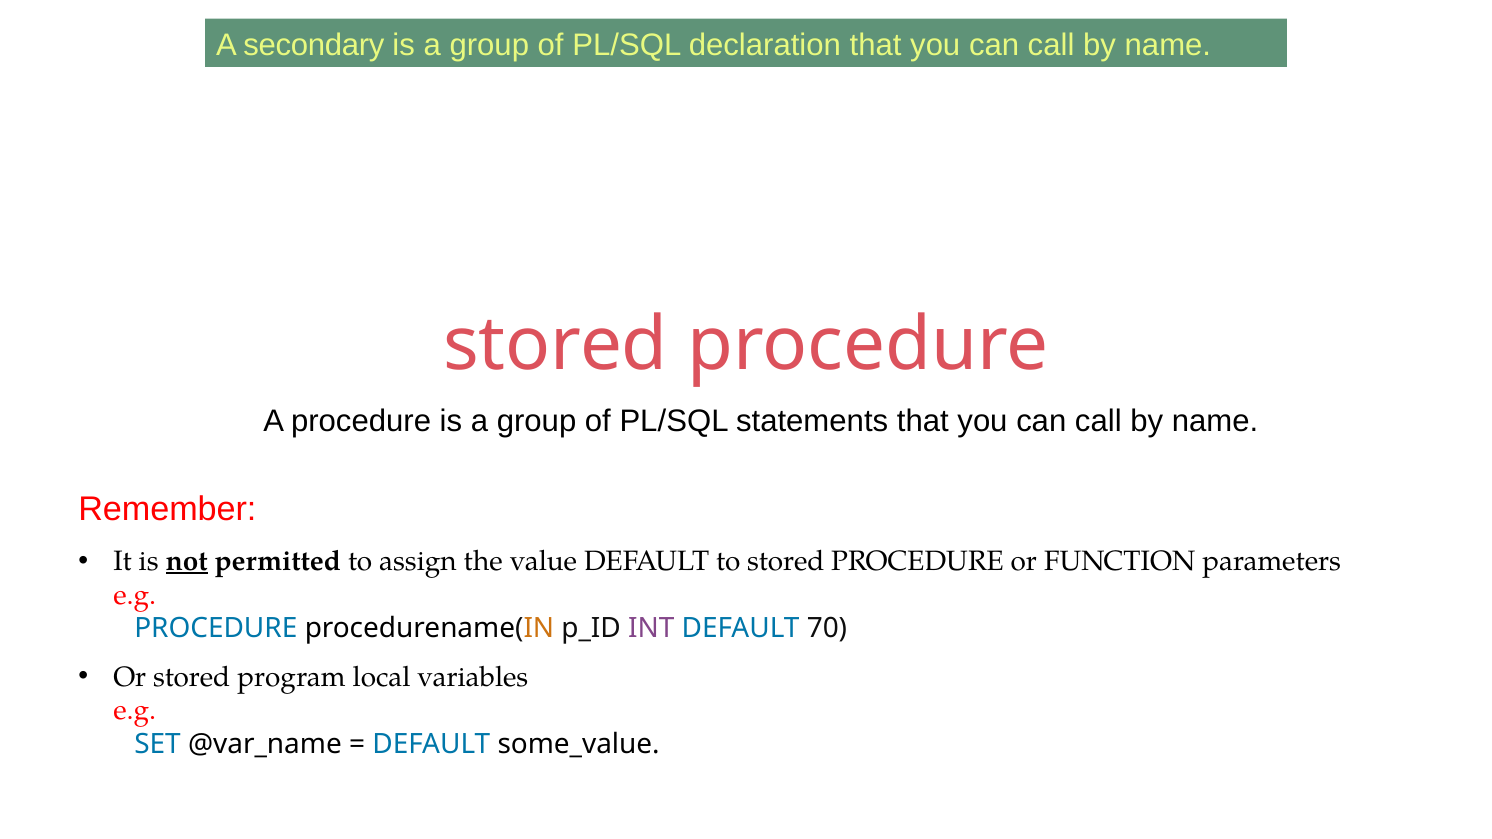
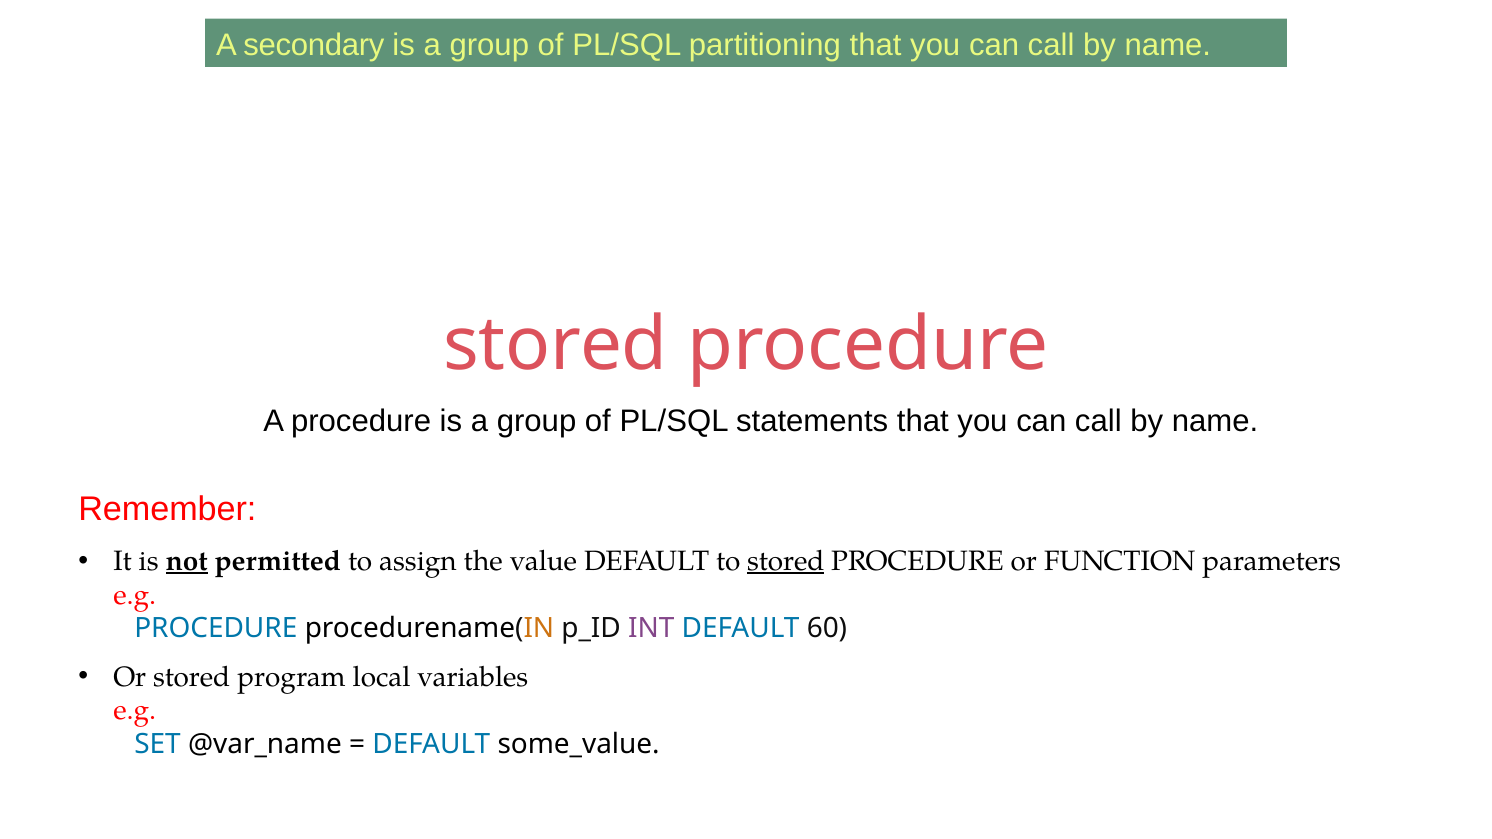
declaration: declaration -> partitioning (765, 45)
stored underline: none -> present (786, 561)
70: 70 -> 60 (827, 629)
